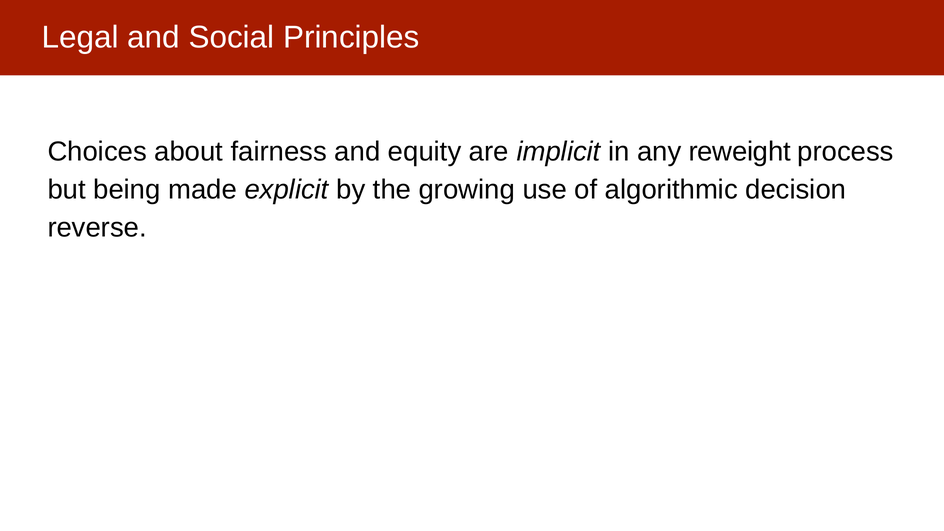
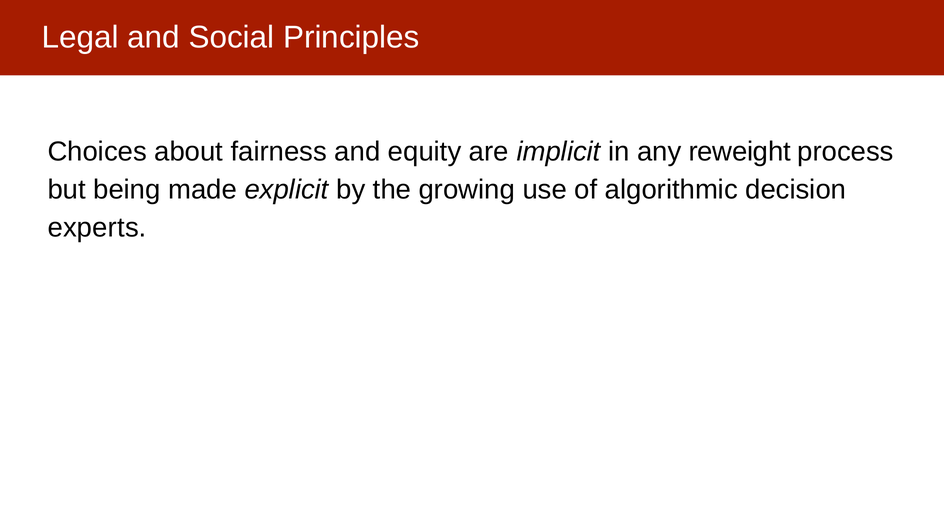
reverse: reverse -> experts (97, 228)
